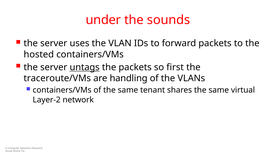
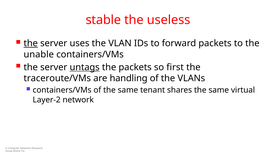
under: under -> stable (103, 20)
sounds: sounds -> useless (169, 20)
the underline: none -> present (31, 43)
hosted: hosted -> unable (39, 54)
